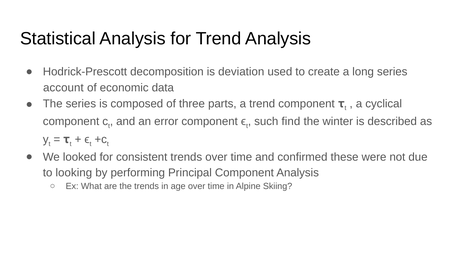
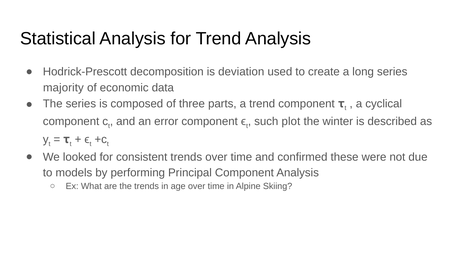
account: account -> majority (63, 87)
find: find -> plot (291, 121)
looking: looking -> models (74, 172)
